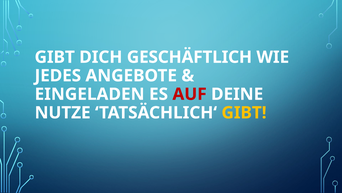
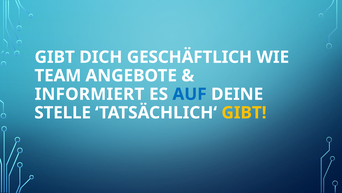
JEDES: JEDES -> TEAM (58, 75)
EINGELADEN: EINGELADEN -> INFORMIERT (90, 94)
AUF colour: red -> blue (190, 94)
NUTZE: NUTZE -> STELLE (63, 112)
